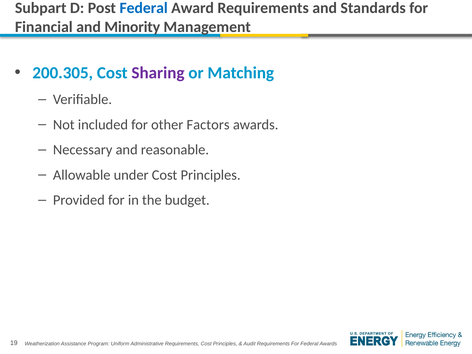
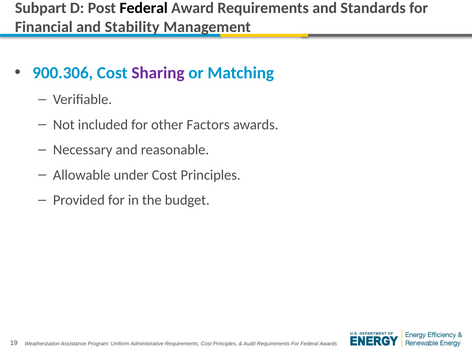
Federal colour: blue -> black (144, 8)
Minority: Minority -> Stability (132, 27)
200.305: 200.305 -> 900.306 (63, 73)
